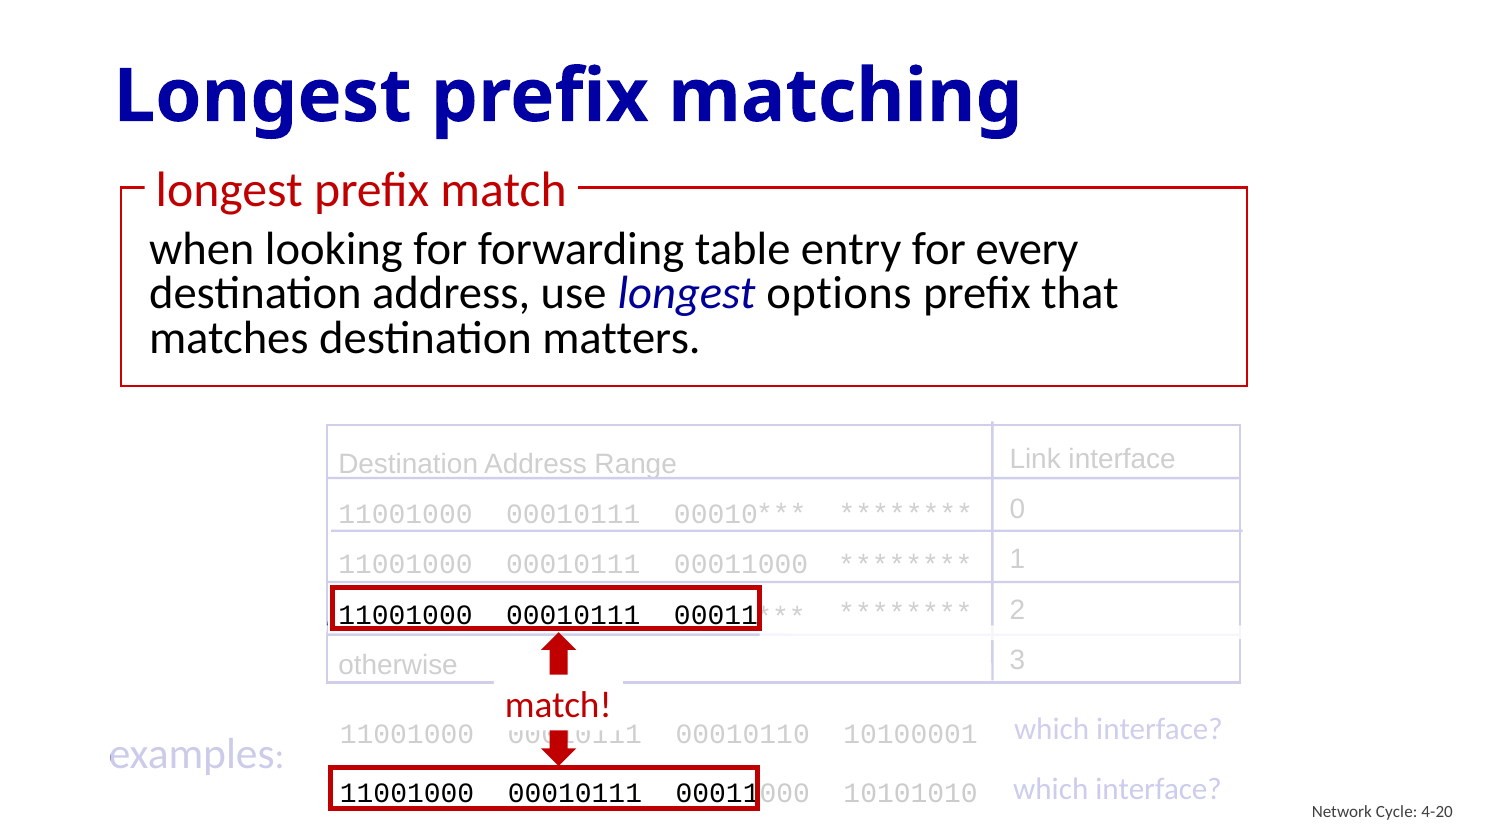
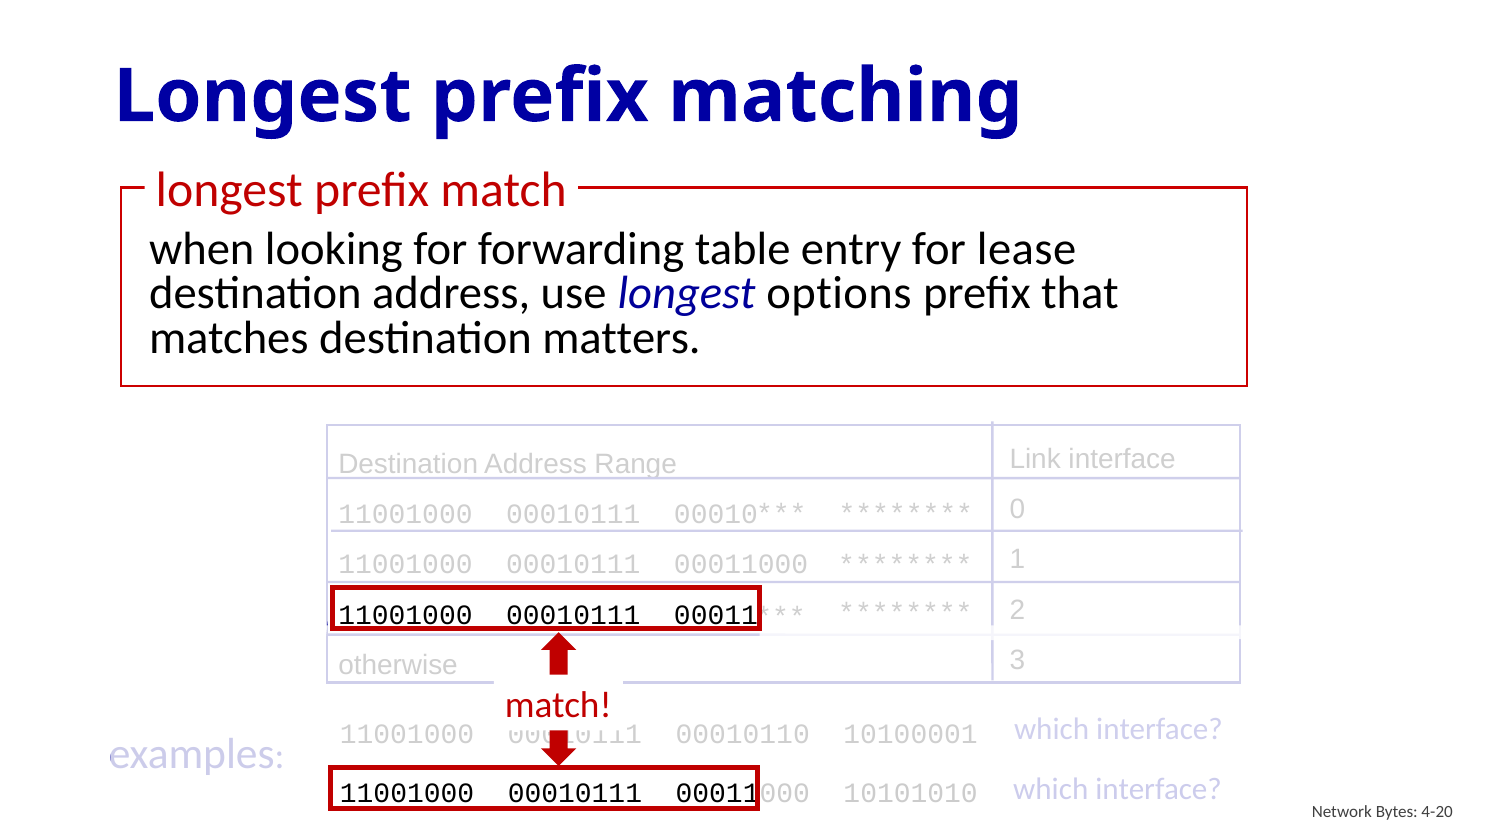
every: every -> lease (1027, 249)
Cycle: Cycle -> Bytes (1397, 812)
